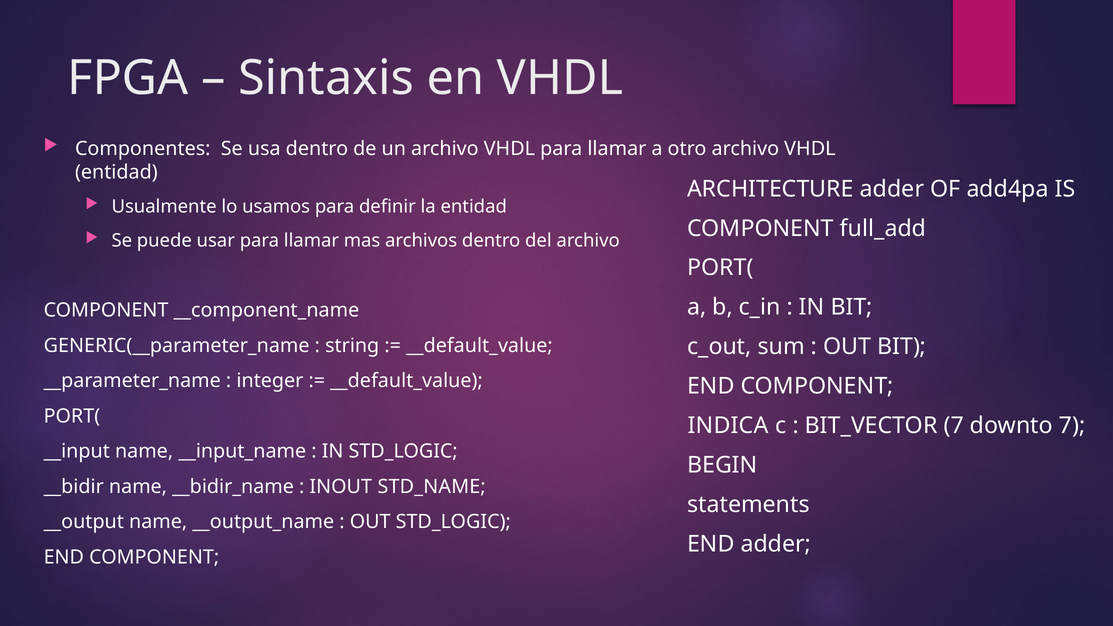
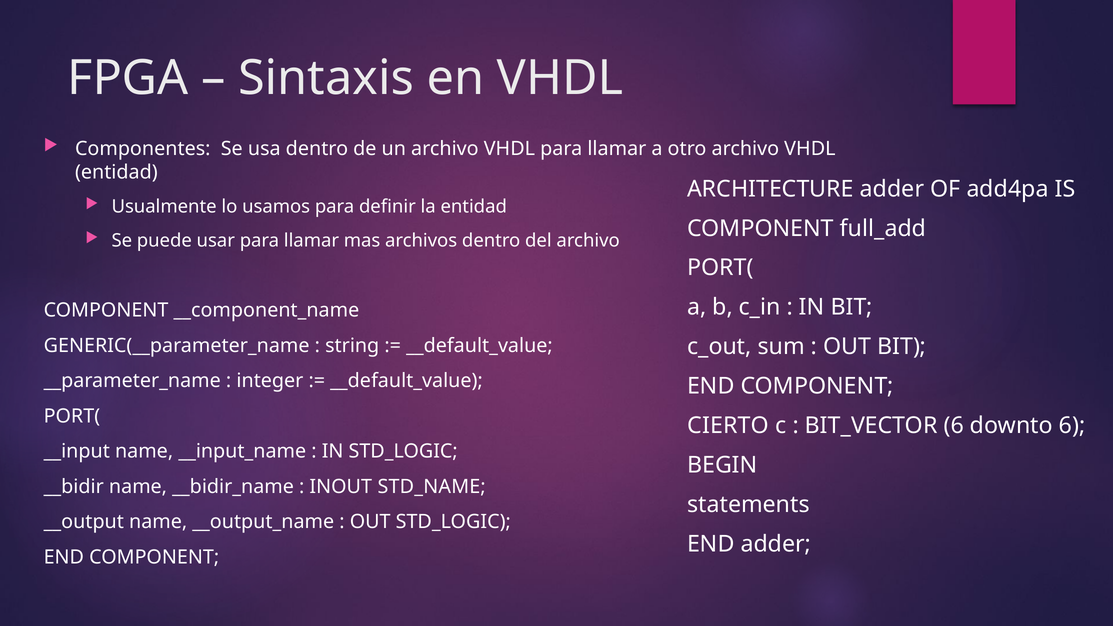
INDICA: INDICA -> CIERTO (728, 426)
BIT_VECTOR 7: 7 -> 6 (954, 426)
downto 7: 7 -> 6 (1072, 426)
